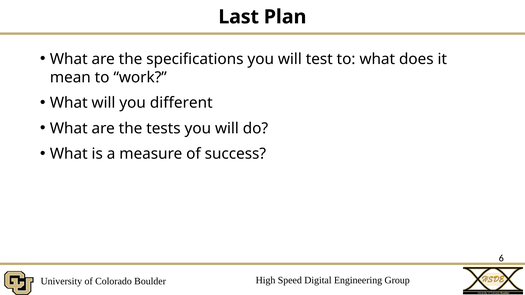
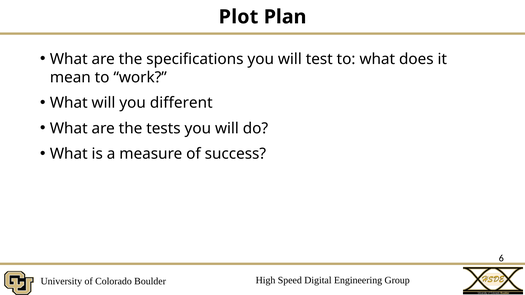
Last: Last -> Plot (238, 17)
